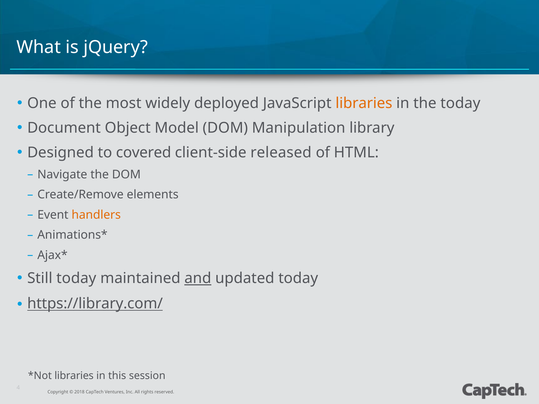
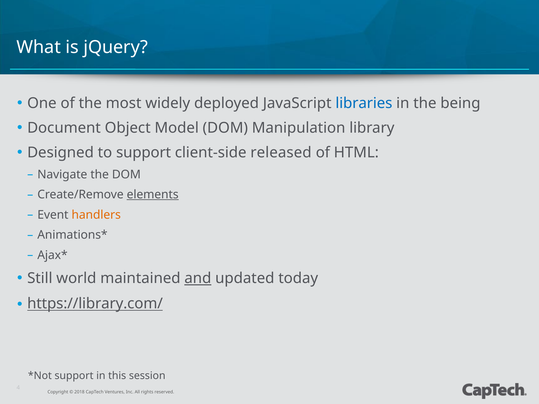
libraries colour: orange -> blue (364, 103)
the today: today -> being (460, 103)
to covered: covered -> support (144, 153)
elements underline: none -> present (153, 195)
Still today: today -> world (76, 278)
libraries: libraries -> support (74, 376)
